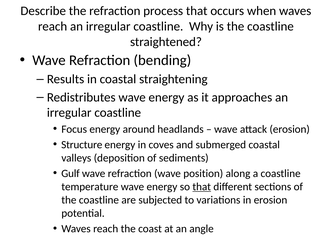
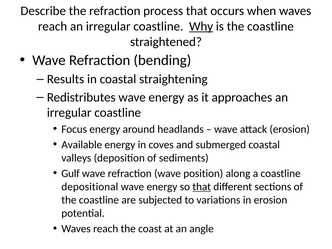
Why underline: none -> present (201, 26)
Structure: Structure -> Available (82, 145)
temperature: temperature -> depositional (90, 187)
